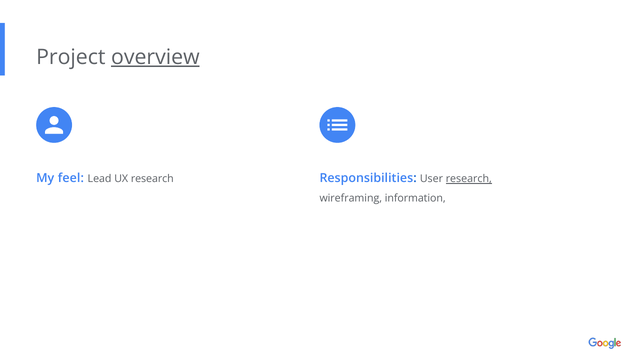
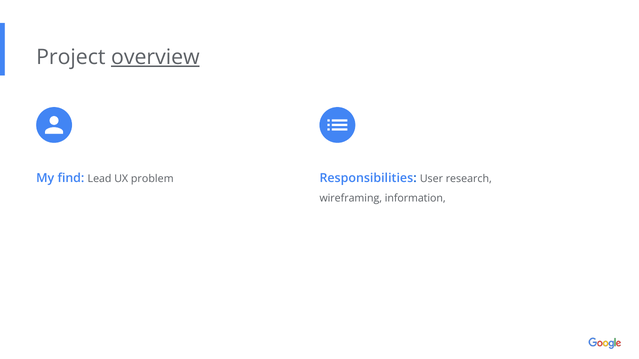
feel: feel -> find (71, 179)
UX research: research -> problem (152, 179)
research underline: present -> none (469, 179)
